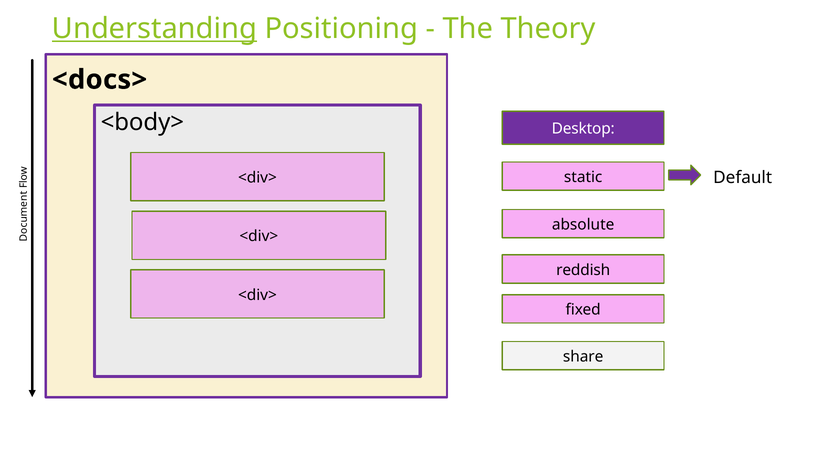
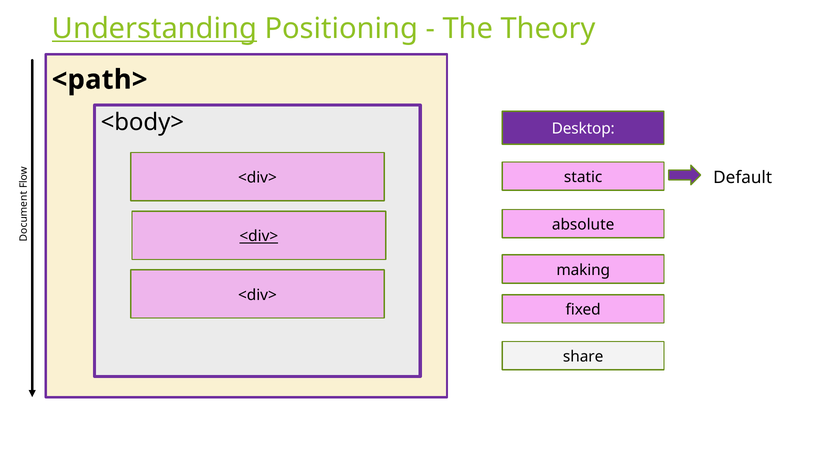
<docs>: <docs> -> <path> (100, 80)
<div> underline: none -> present (259, 237)
reddish: reddish -> making (583, 270)
